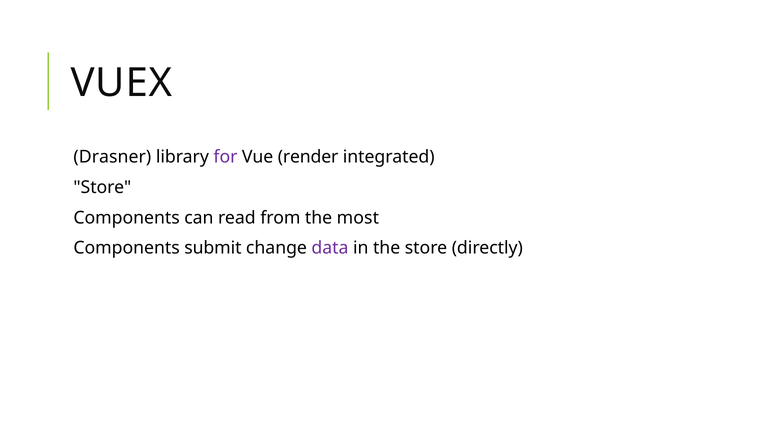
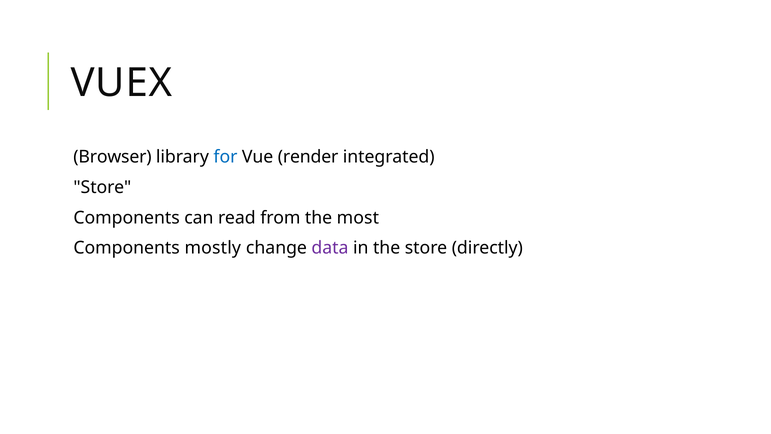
Drasner: Drasner -> Browser (112, 157)
for colour: purple -> blue (225, 157)
submit: submit -> mostly (213, 248)
